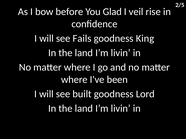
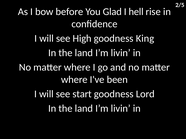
veil: veil -> hell (136, 12)
Fails: Fails -> High (82, 39)
built: built -> start (82, 94)
